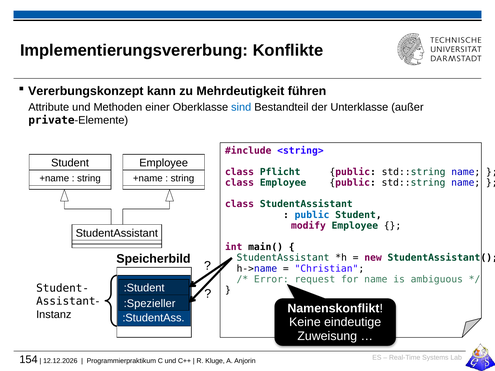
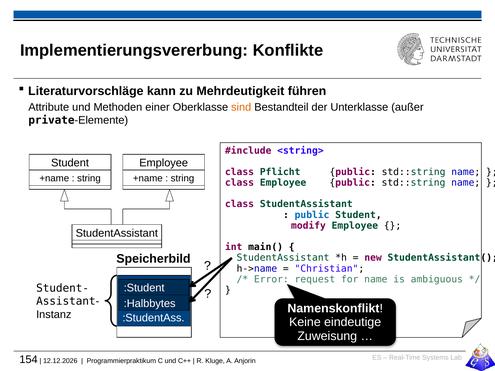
Vererbungskonzept: Vererbungskonzept -> Literaturvorschläge (86, 91)
sind colour: blue -> orange (241, 107)
:Spezieller: :Spezieller -> :Halbbytes (150, 304)
